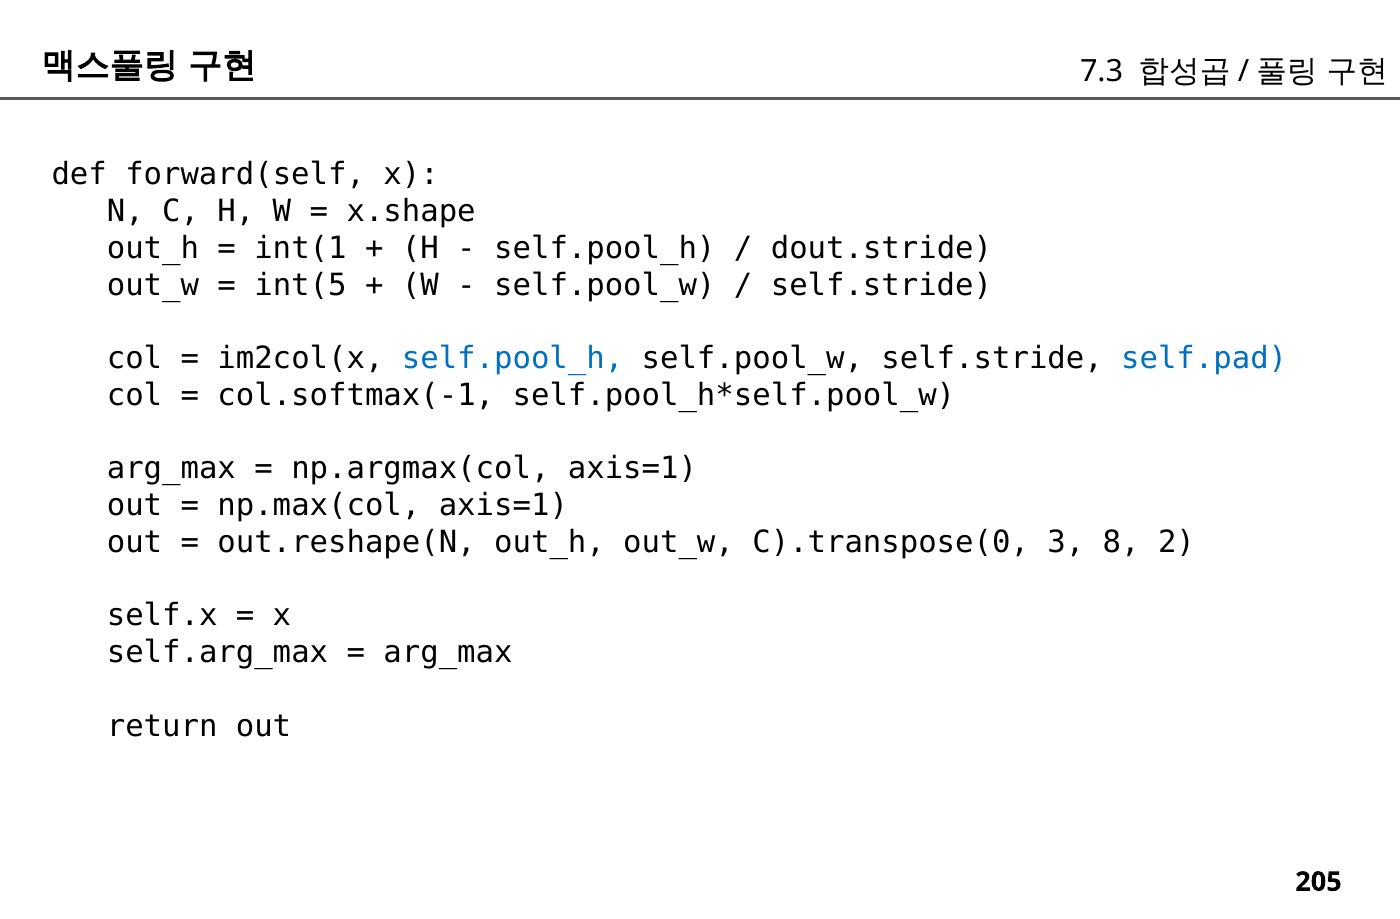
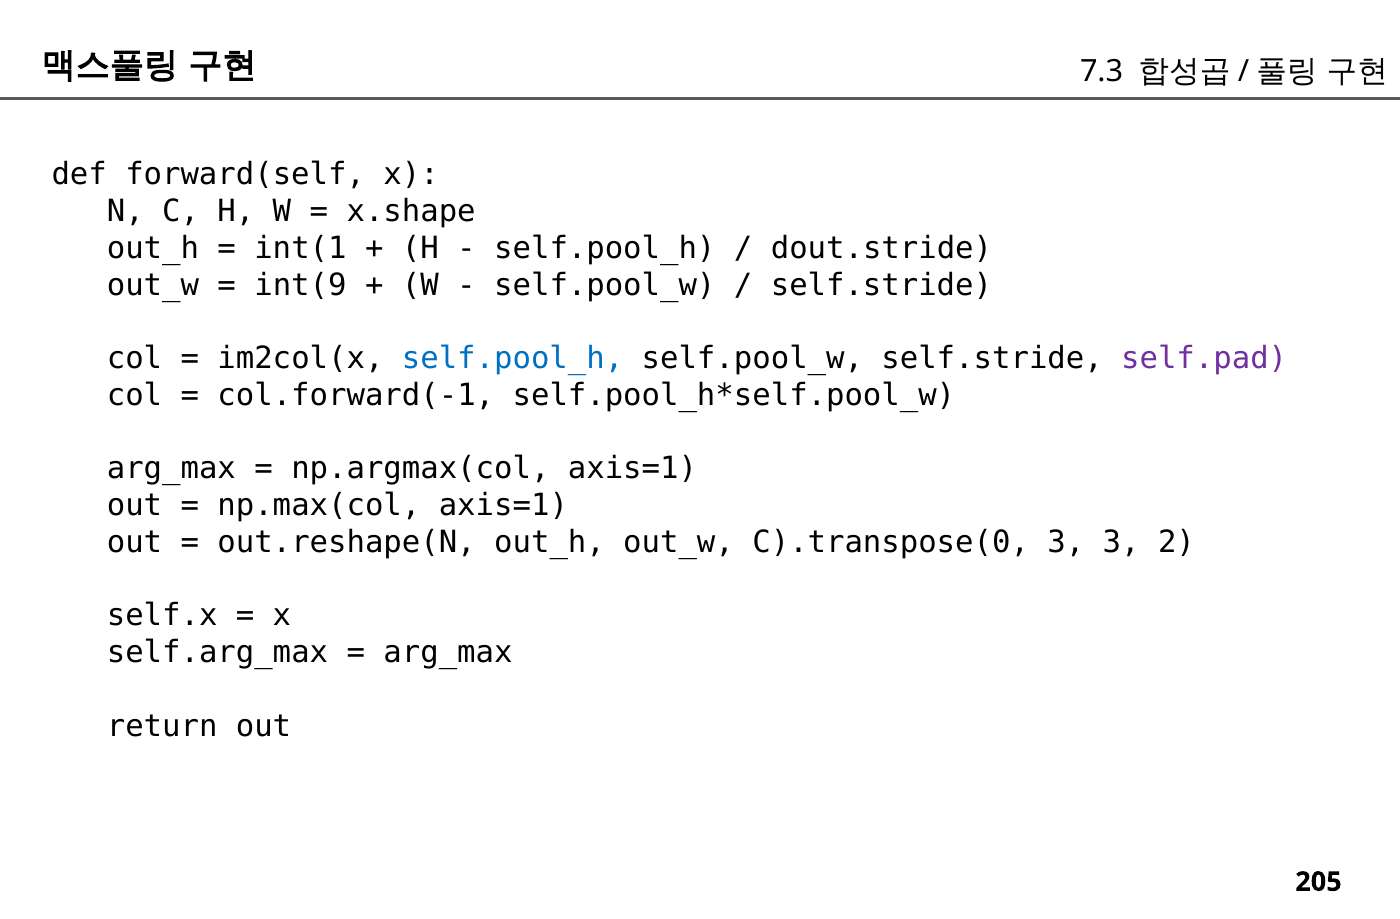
int(5: int(5 -> int(9 (300, 285)
self.pad colour: blue -> purple (1204, 359)
col.softmax(-1: col.softmax(-1 -> col.forward(-1 (356, 396)
3 8: 8 -> 3 (1121, 543)
